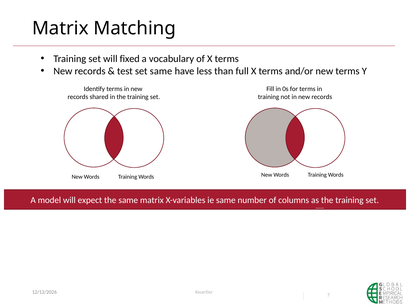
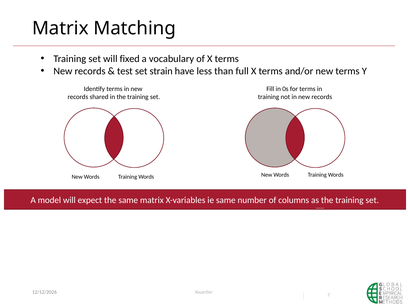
set same: same -> strain (161, 71)
